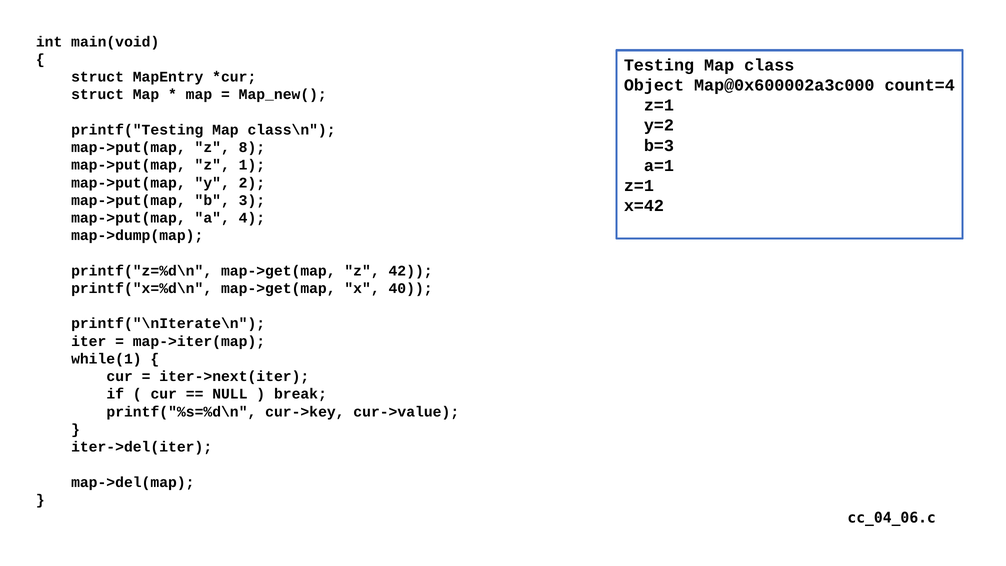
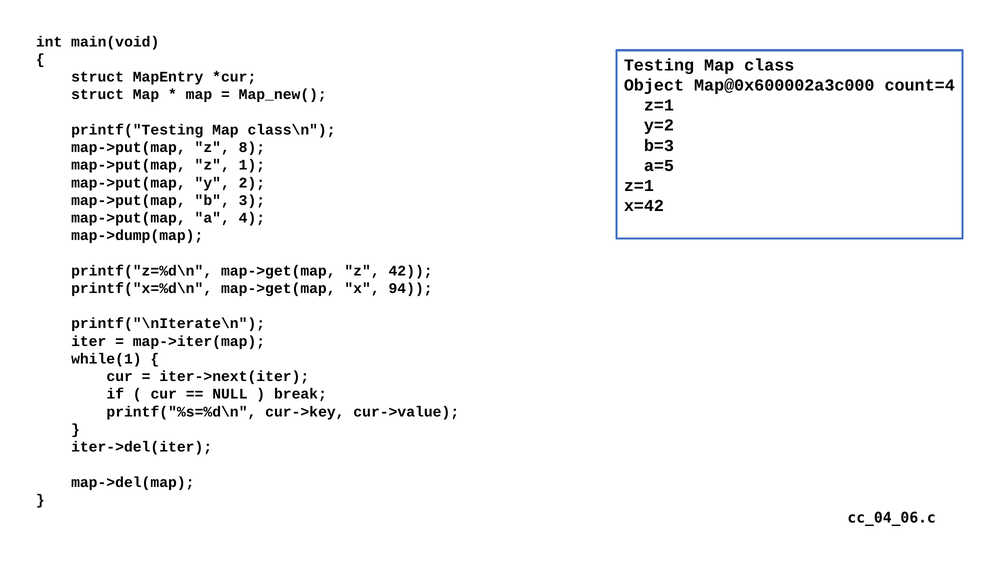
a=1: a=1 -> a=5 (659, 166)
40: 40 -> 94 (411, 288)
